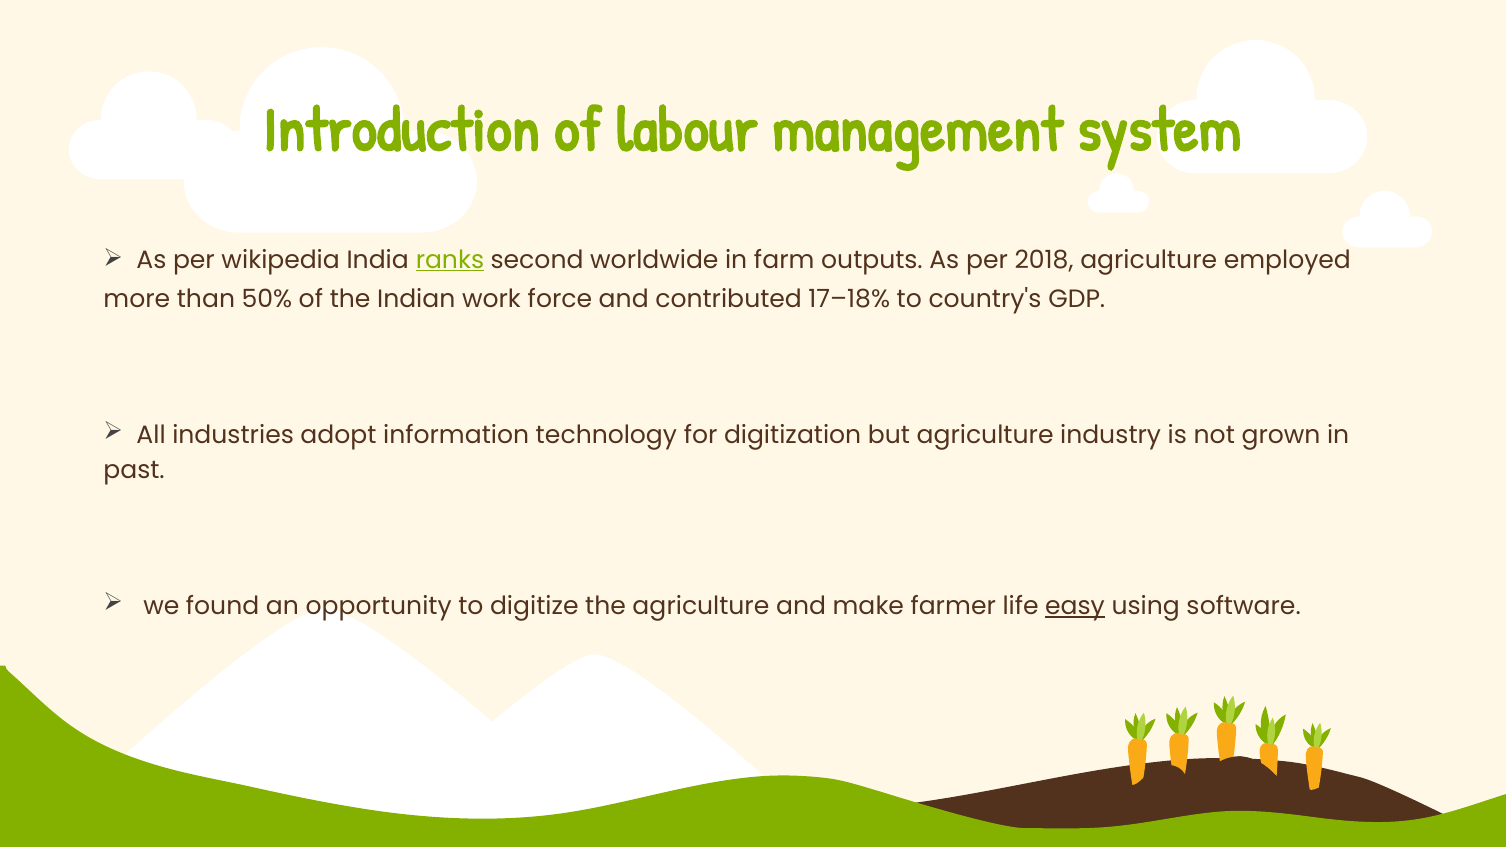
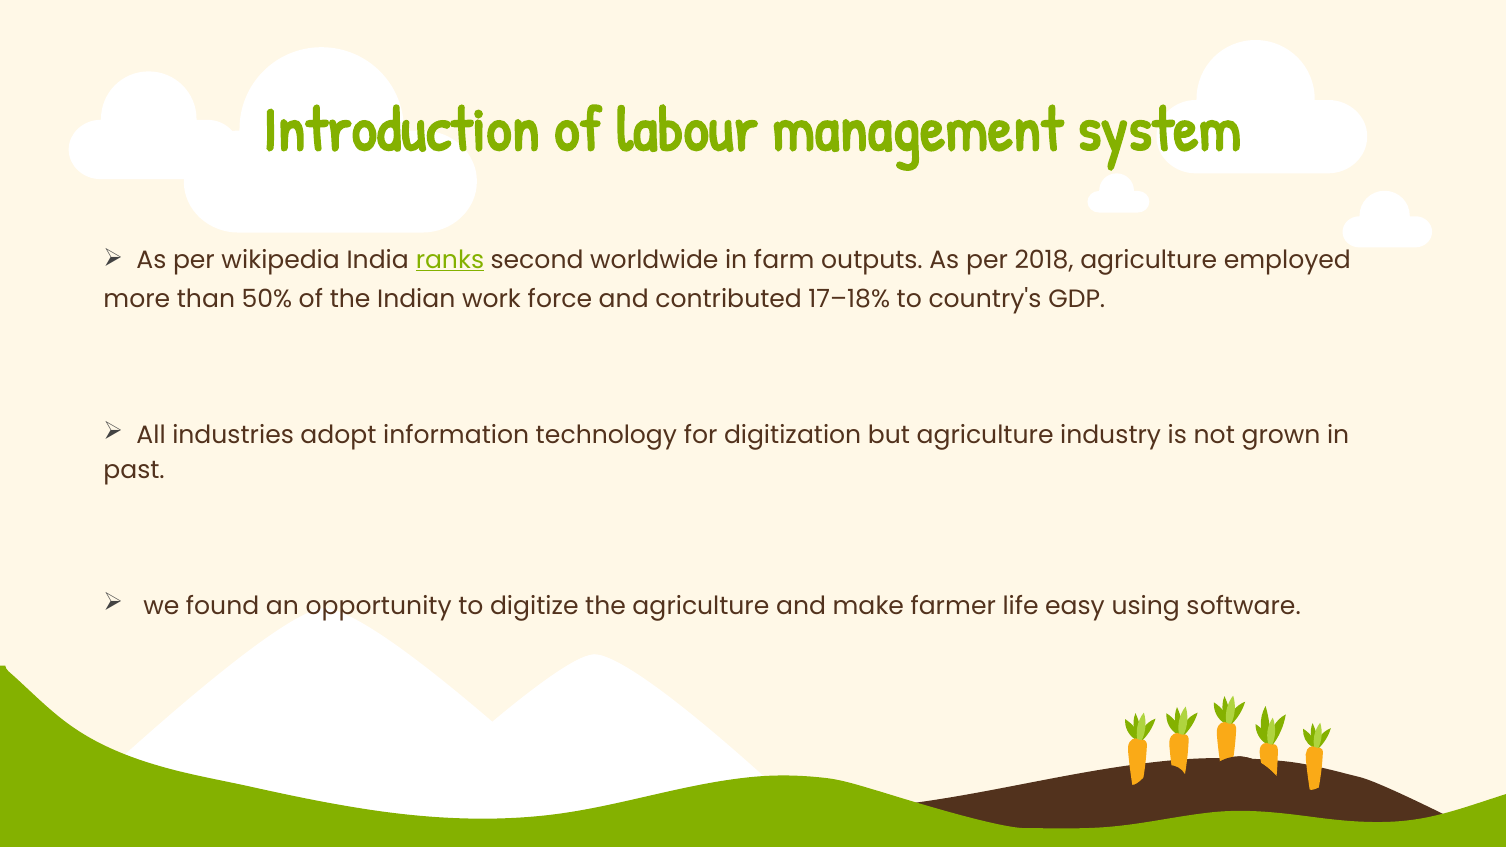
easy underline: present -> none (1075, 607)
